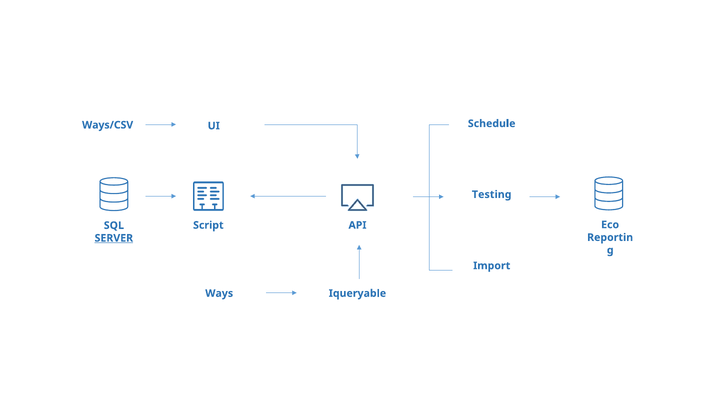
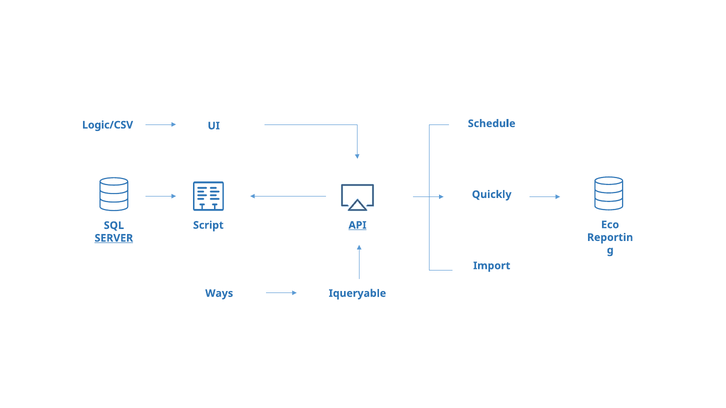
Ways/CSV: Ways/CSV -> Logic/CSV (108, 125)
Testing: Testing -> Quickly (492, 195)
API underline: none -> present (357, 225)
